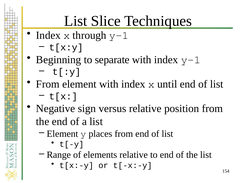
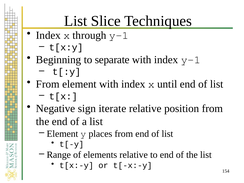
versus: versus -> iterate (112, 109)
